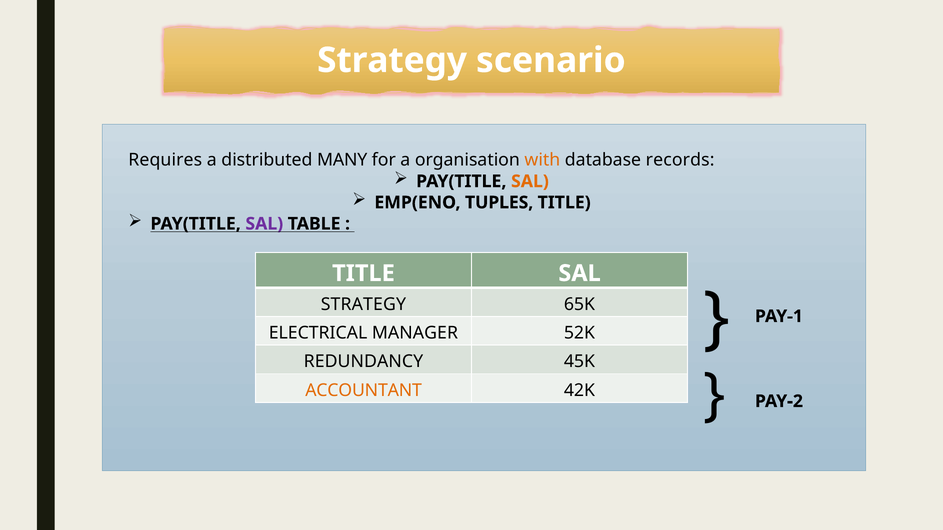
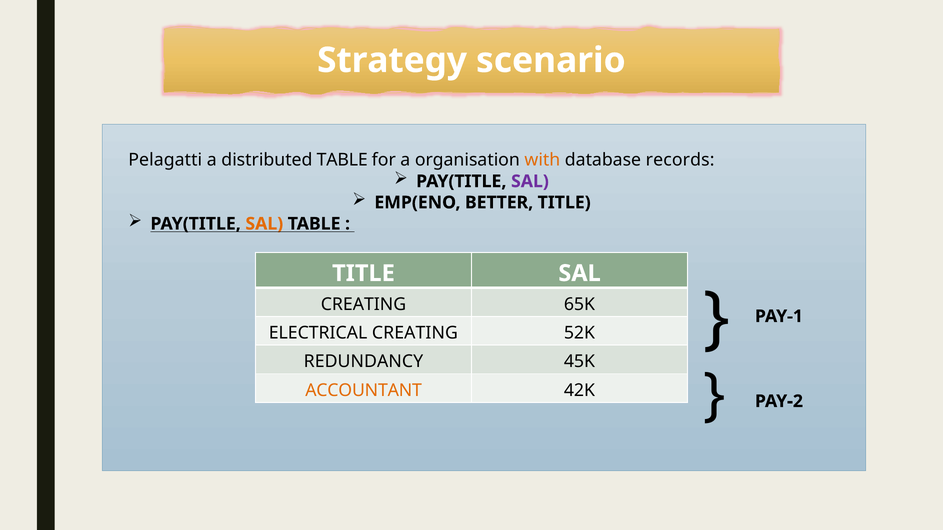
Requires: Requires -> Pelagatti (165, 160)
distributed MANY: MANY -> TABLE (342, 160)
SAL colour: orange -> purple (530, 181)
TUPLES: TUPLES -> BETTER (499, 203)
SAL colour: purple -> orange (264, 224)
STRATEGY: STRATEGY -> CREATING (363, 304)
ELECTRICAL MANAGER: MANAGER -> CREATING (415, 333)
